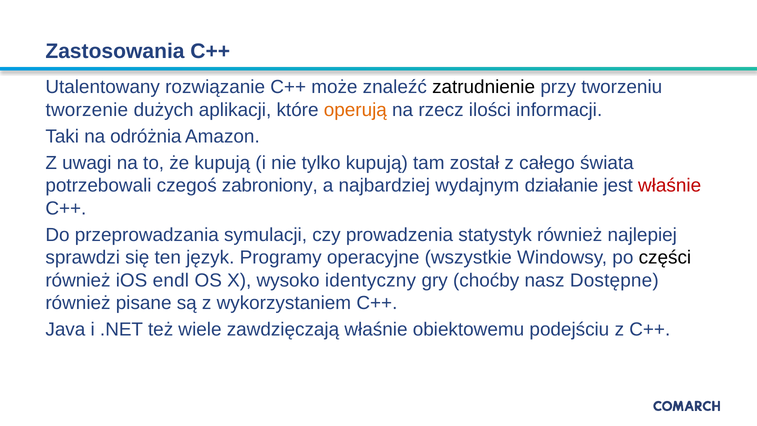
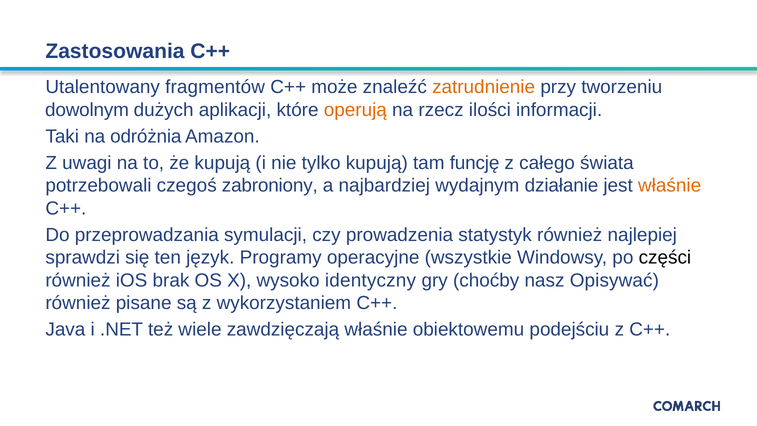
rozwiązanie: rozwiązanie -> fragmentów (215, 87)
zatrudnienie colour: black -> orange (484, 87)
tworzenie: tworzenie -> dowolnym (87, 110)
został: został -> funcję (475, 163)
właśnie colour: red -> orange (670, 186)
endl: endl -> brak (171, 280)
Dostępne: Dostępne -> Opisywać (614, 280)
